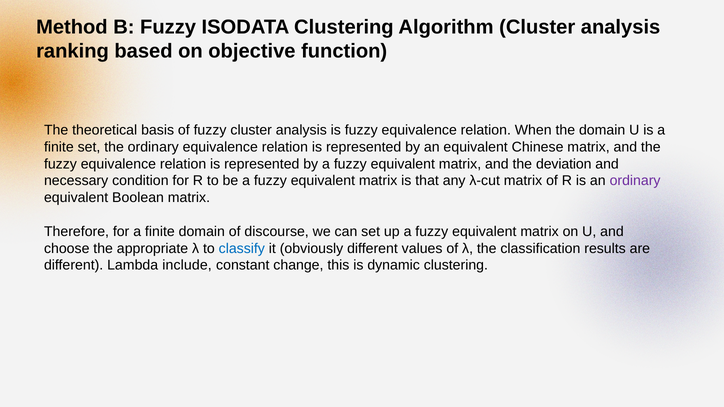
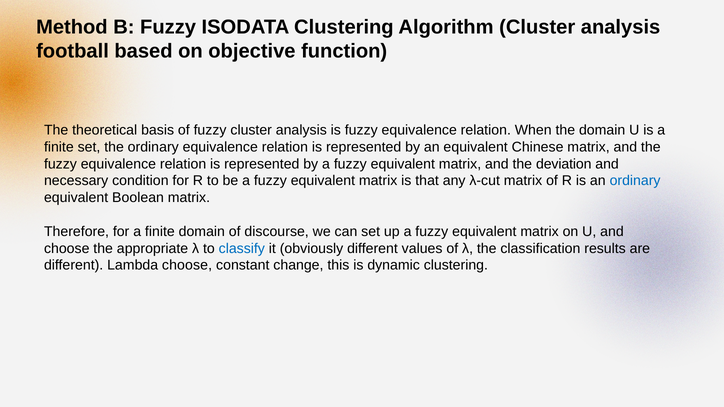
ranking: ranking -> football (72, 51)
ordinary colour: purple -> blue (635, 181)
Lambda include: include -> choose (187, 265)
